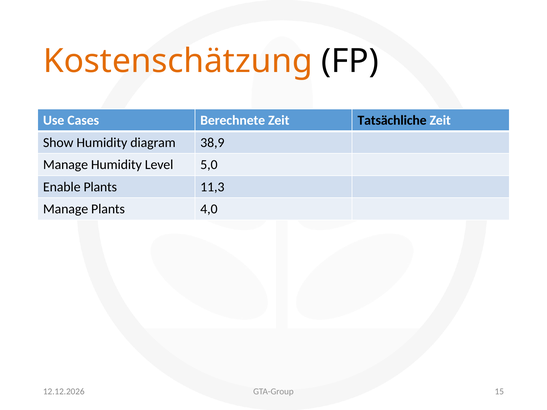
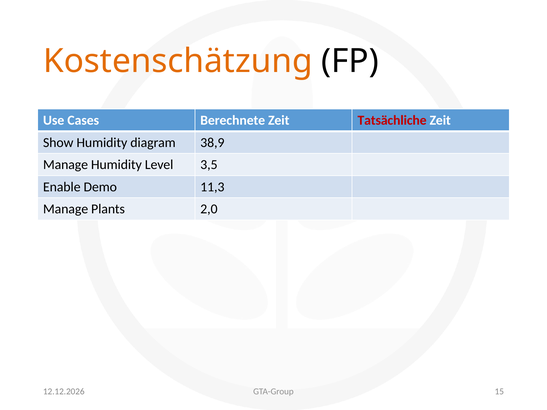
Tatsächliche colour: black -> red (392, 120)
5,0: 5,0 -> 3,5 (209, 165)
Enable Plants: Plants -> Demo (100, 187)
4,0: 4,0 -> 2,0 (209, 209)
